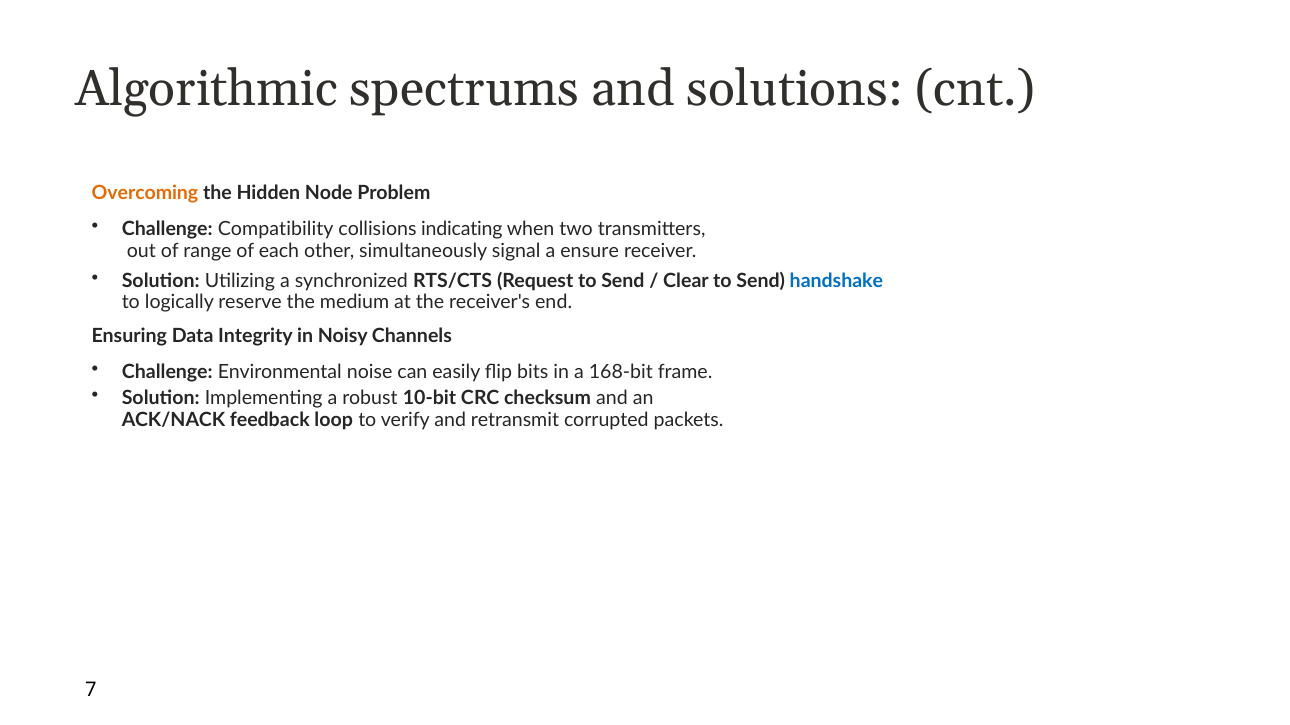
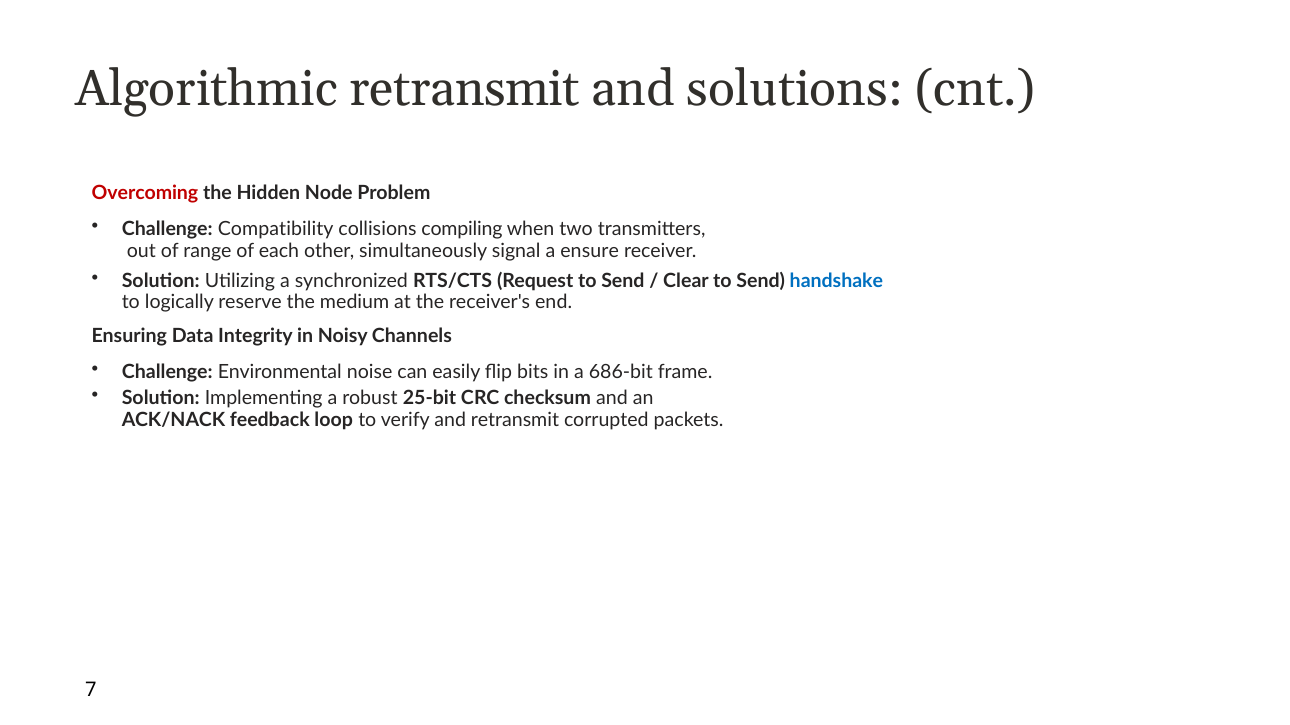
Algorithmic spectrums: spectrums -> retransmit (465, 89)
Overcoming colour: orange -> red (145, 193)
indicating: indicating -> compiling (462, 230)
168-bit: 168-bit -> 686-bit (621, 373)
10-bit: 10-bit -> 25-bit (430, 399)
